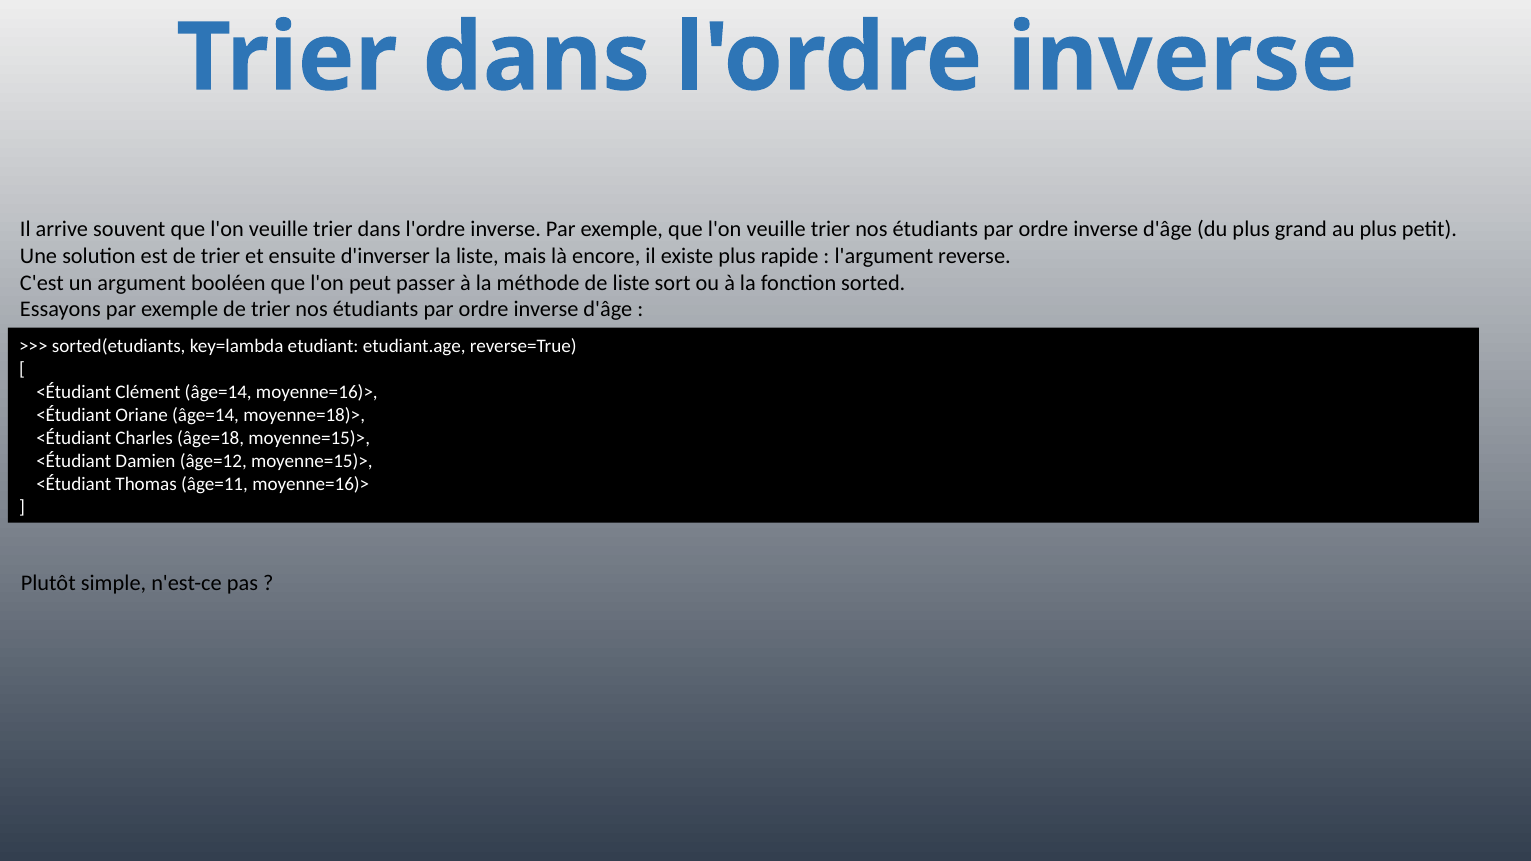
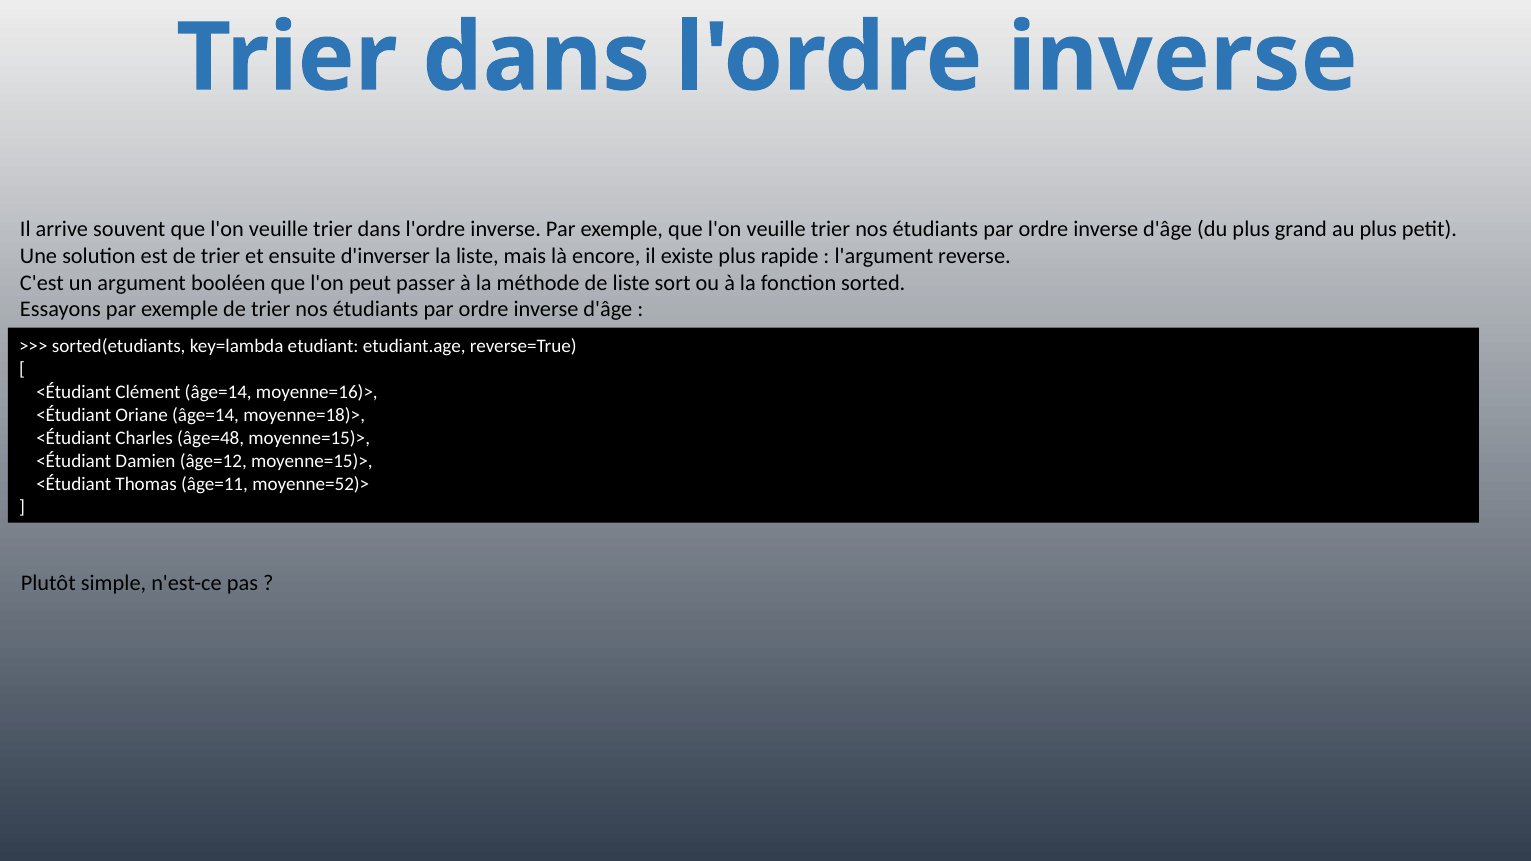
âge=18: âge=18 -> âge=48 (211, 438)
âge=11 moyenne=16)>: moyenne=16)> -> moyenne=52)> (311, 484)
